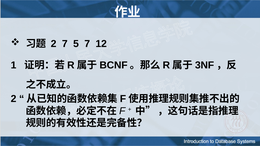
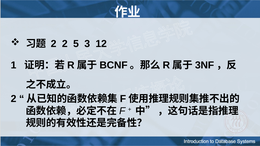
2 7: 7 -> 2 (65, 44)
5 7: 7 -> 3 (87, 44)
